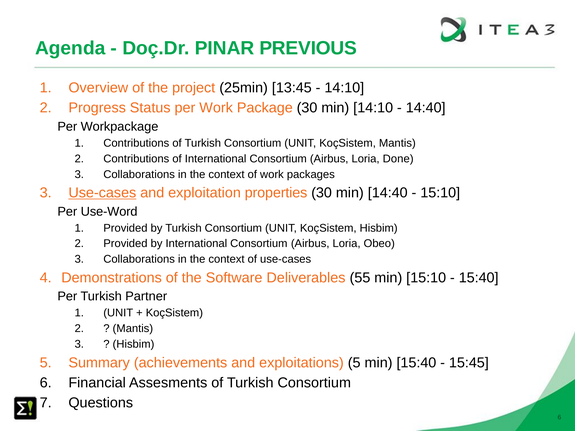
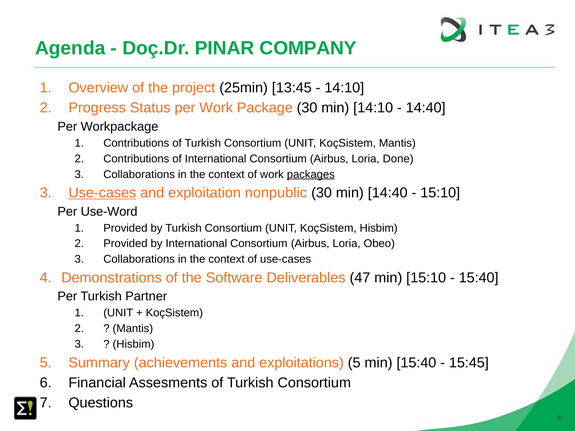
PREVIOUS: PREVIOUS -> COMPANY (308, 48)
packages underline: none -> present (311, 174)
properties: properties -> nonpublic (276, 193)
55: 55 -> 47 (360, 278)
